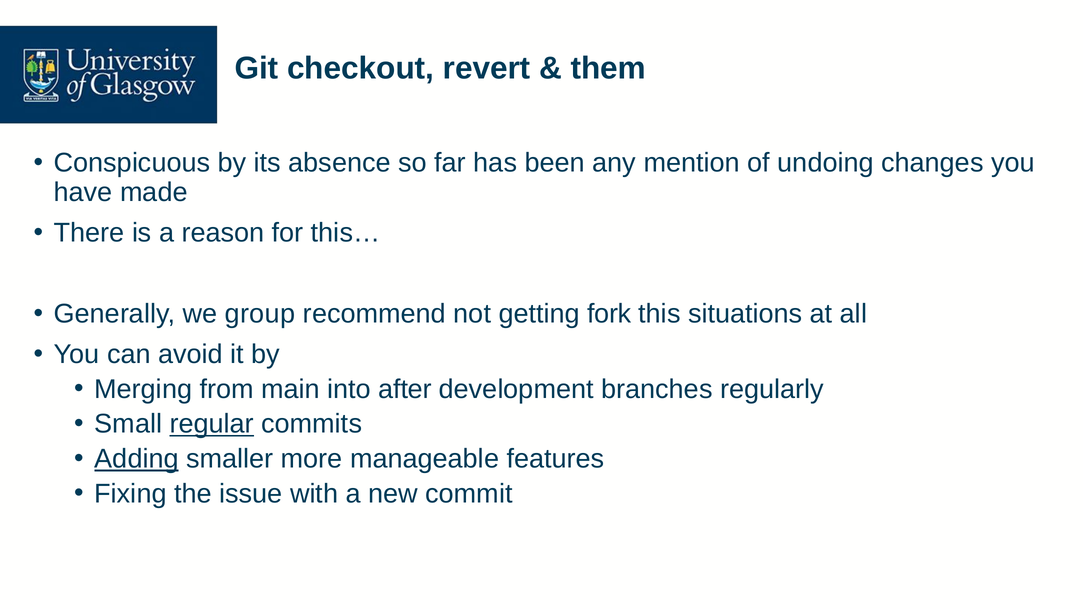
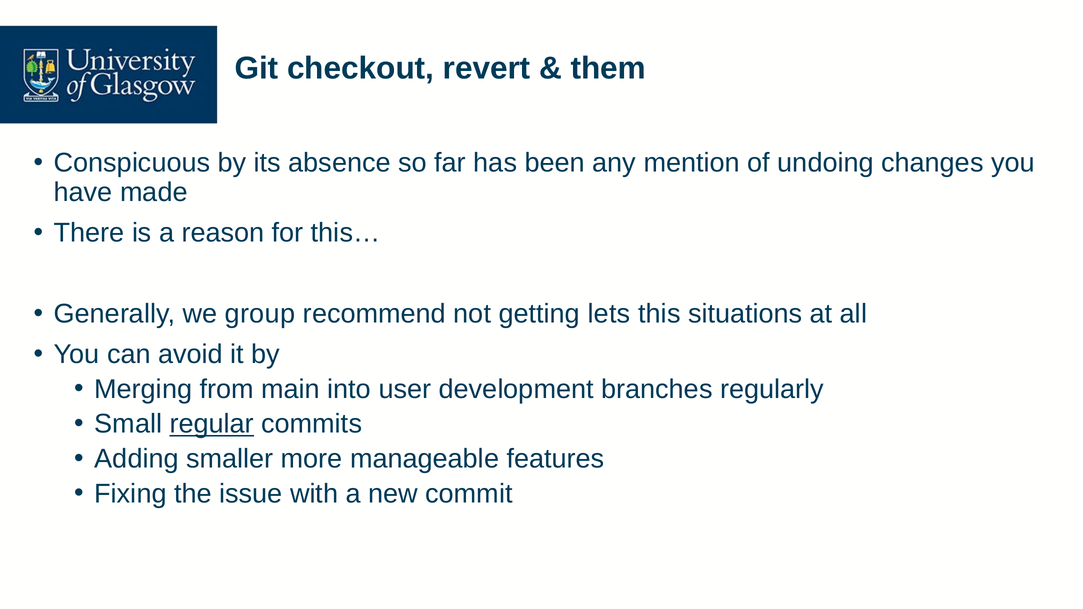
fork: fork -> lets (609, 314)
after: after -> user (405, 389)
Adding underline: present -> none (137, 459)
